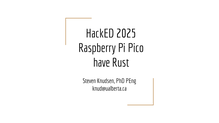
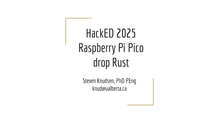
have: have -> drop (102, 63)
